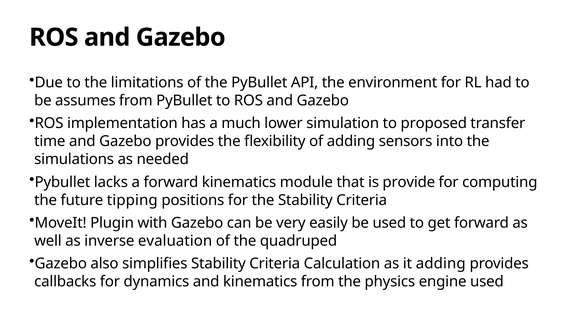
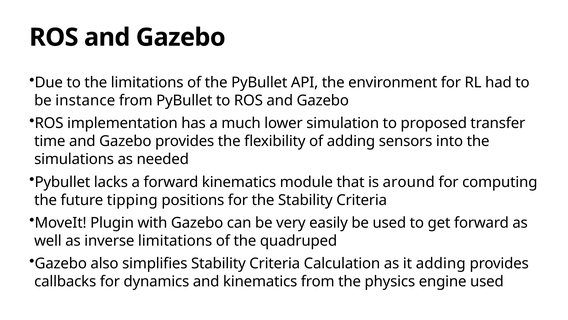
assumes: assumes -> instance (85, 100)
provide: provide -> around (409, 182)
inverse evaluation: evaluation -> limitations (175, 240)
